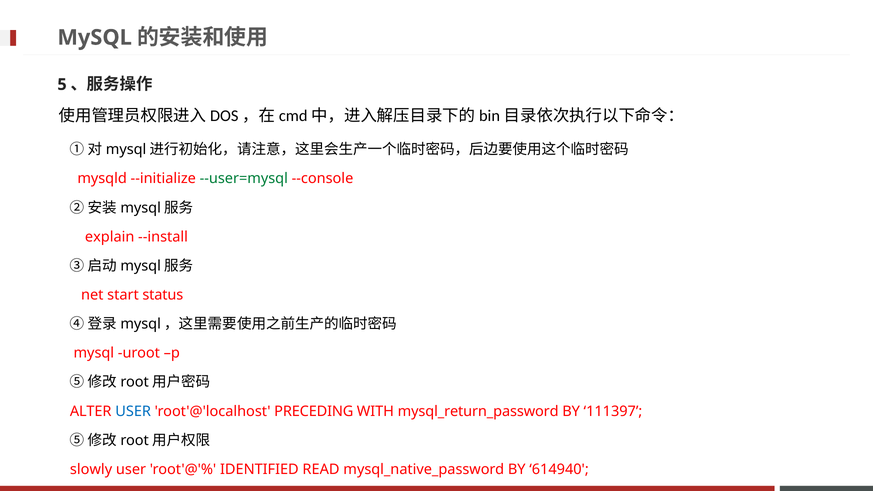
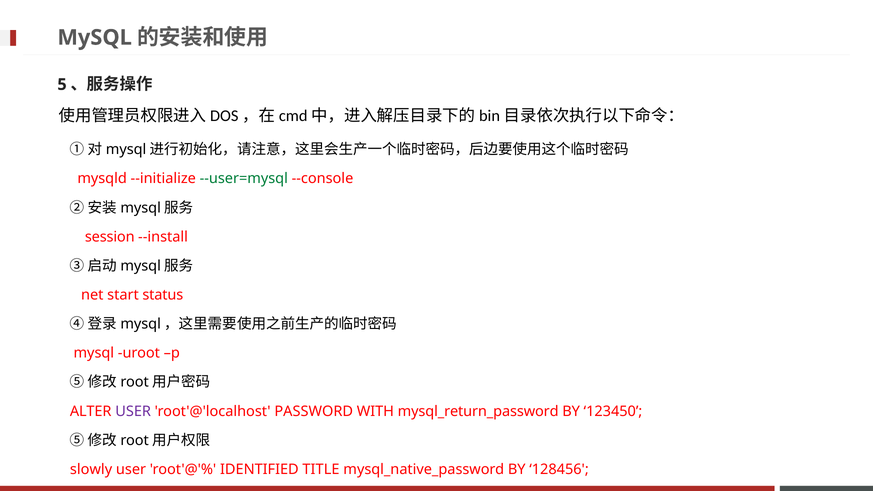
explain: explain -> session (110, 237)
USER colour: blue -> purple (133, 411)
PRECEDING: PRECEDING -> PASSWORD (314, 411)
111397: 111397 -> 123450 (613, 411)
READ: READ -> TITLE (321, 469)
614940: 614940 -> 128456 (559, 469)
